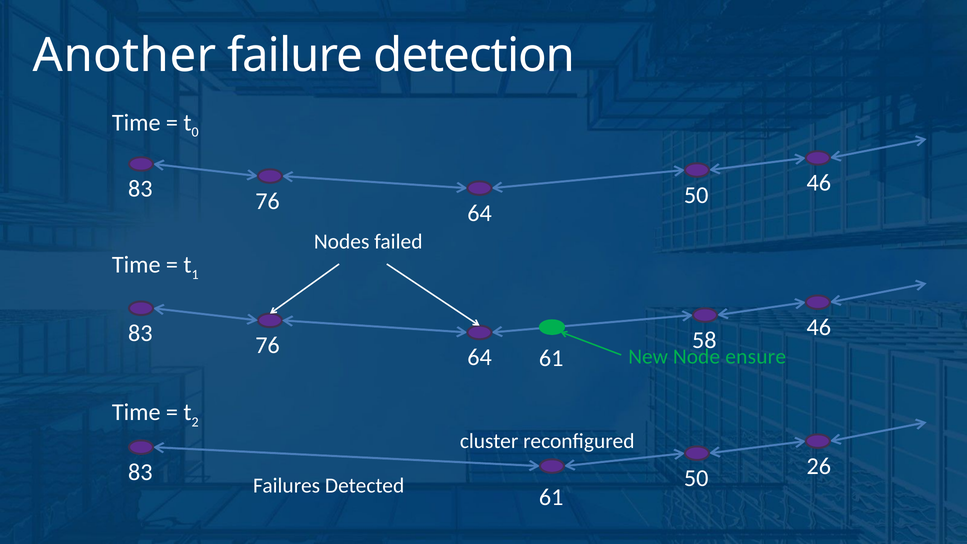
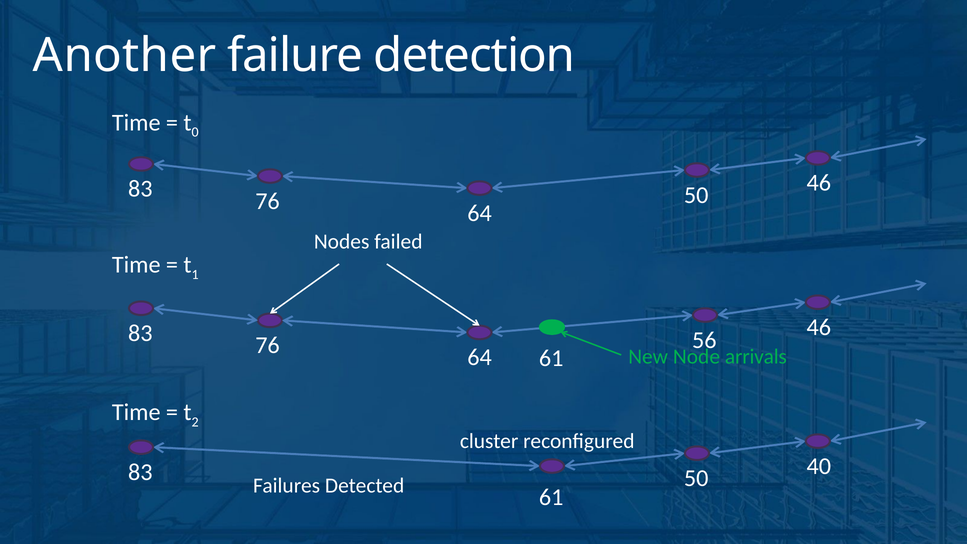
58: 58 -> 56 (704, 340)
ensure: ensure -> arrivals (756, 356)
26: 26 -> 40 (819, 466)
